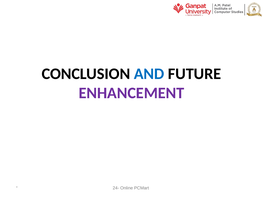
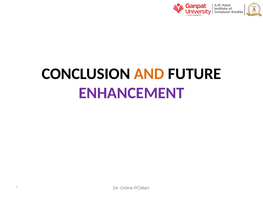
AND colour: blue -> orange (149, 74)
